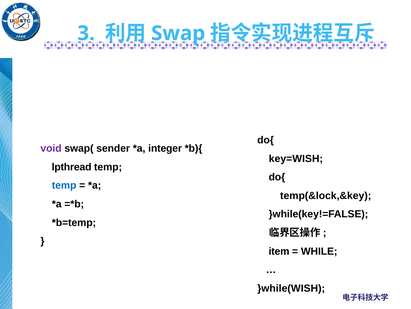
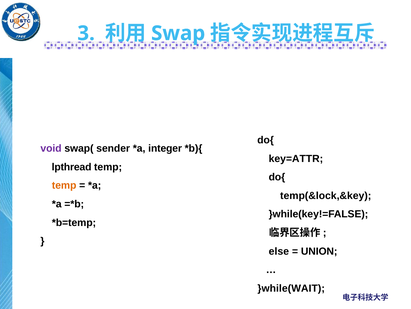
key=WISH: key=WISH -> key=ATTR (296, 158)
temp colour: blue -> orange (64, 185)
item: item -> else (279, 251)
WHILE: WHILE -> UNION (319, 251)
}while(WISH: }while(WISH -> }while(WAIT (291, 288)
